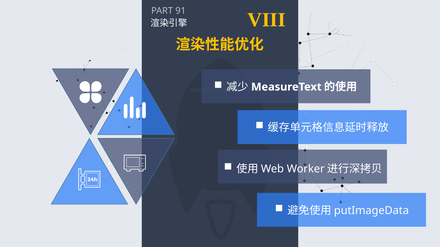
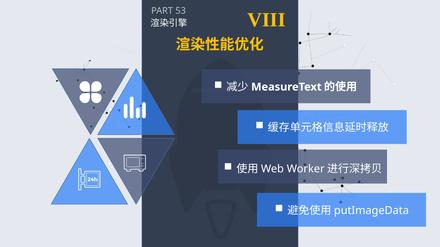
91: 91 -> 53 (181, 11)
